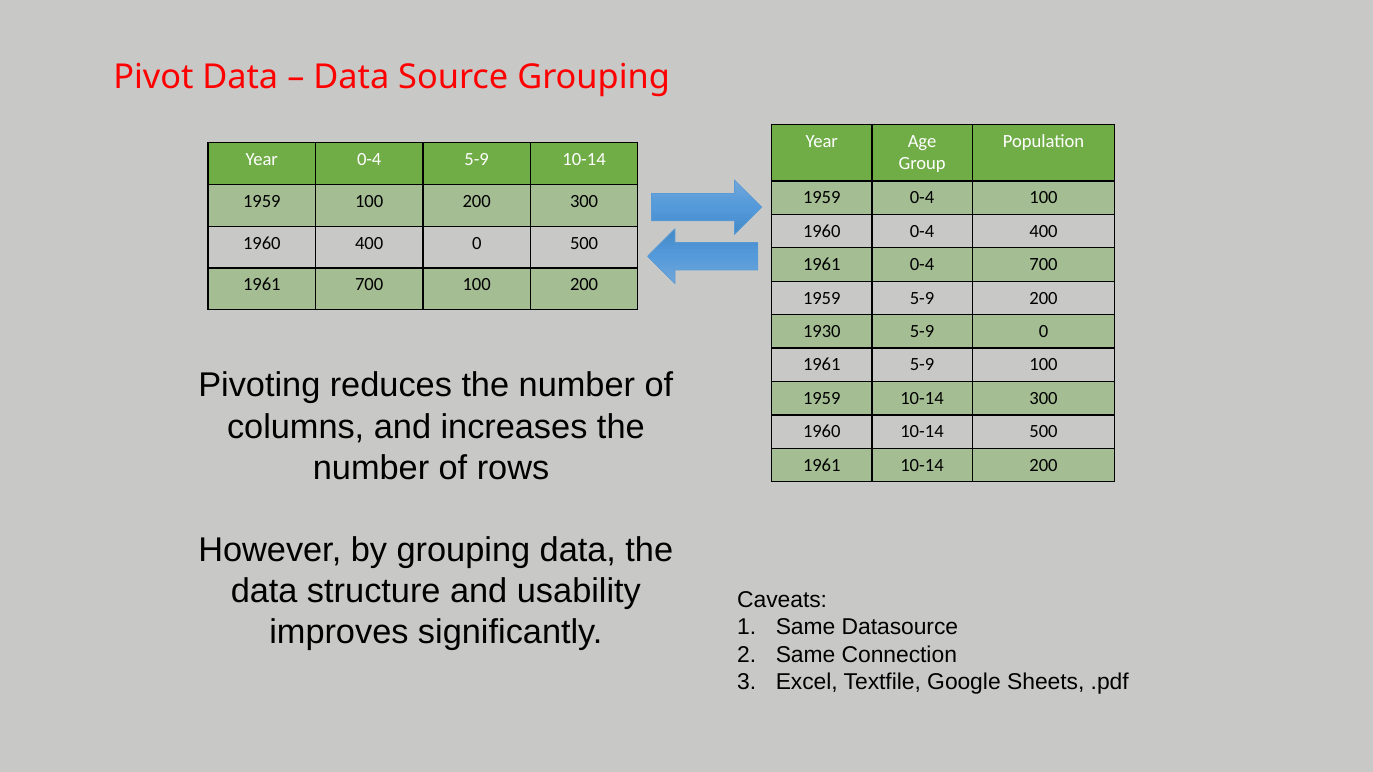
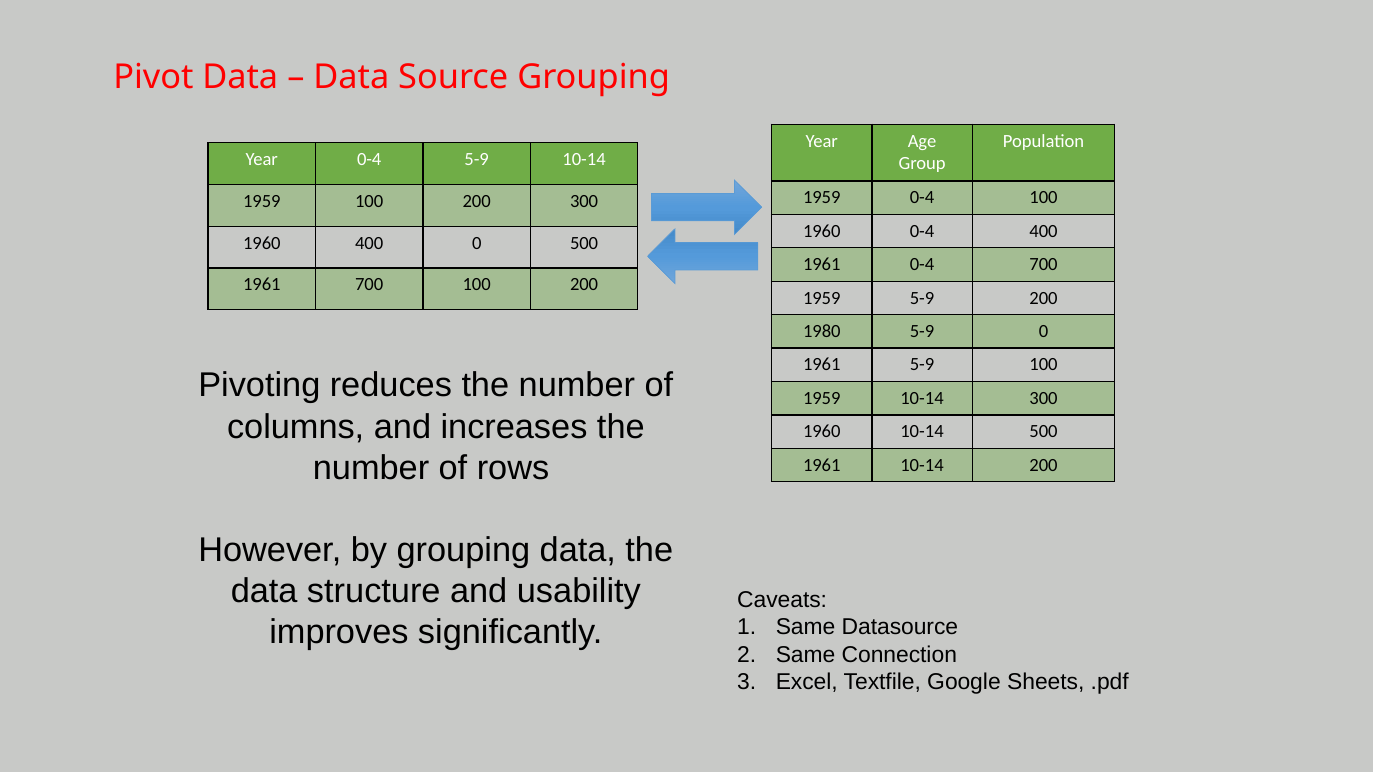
1930: 1930 -> 1980 (822, 331)
